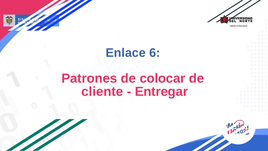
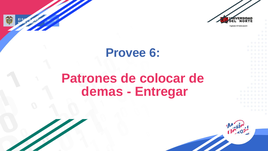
Enlace: Enlace -> Provee (126, 53)
cliente: cliente -> demas (102, 91)
